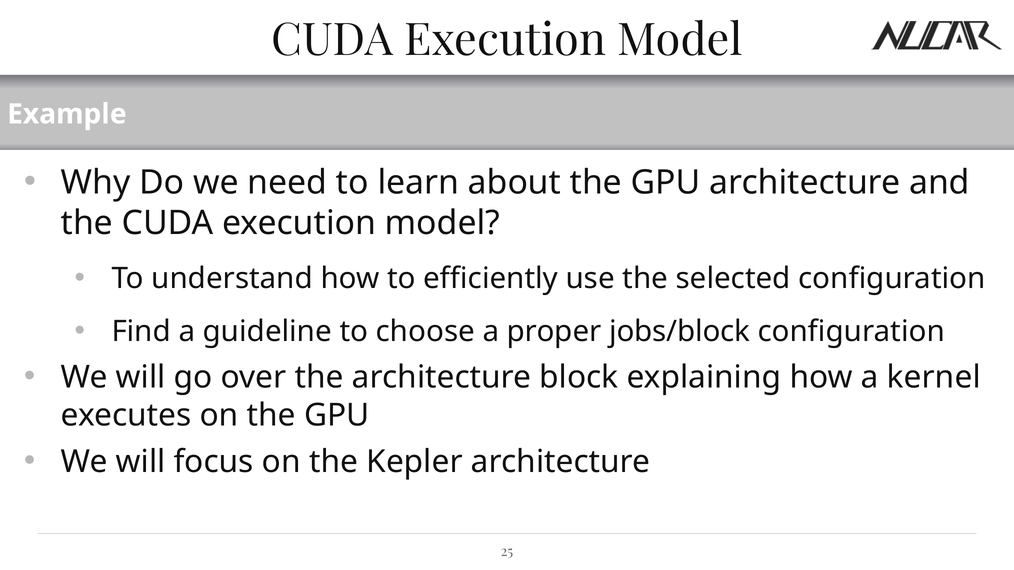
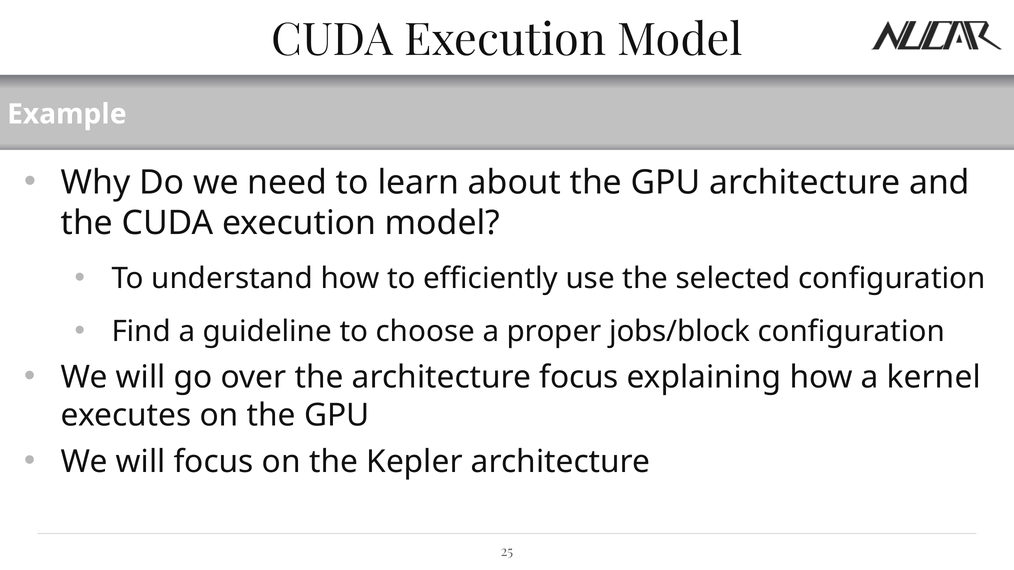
architecture block: block -> focus (579, 377)
